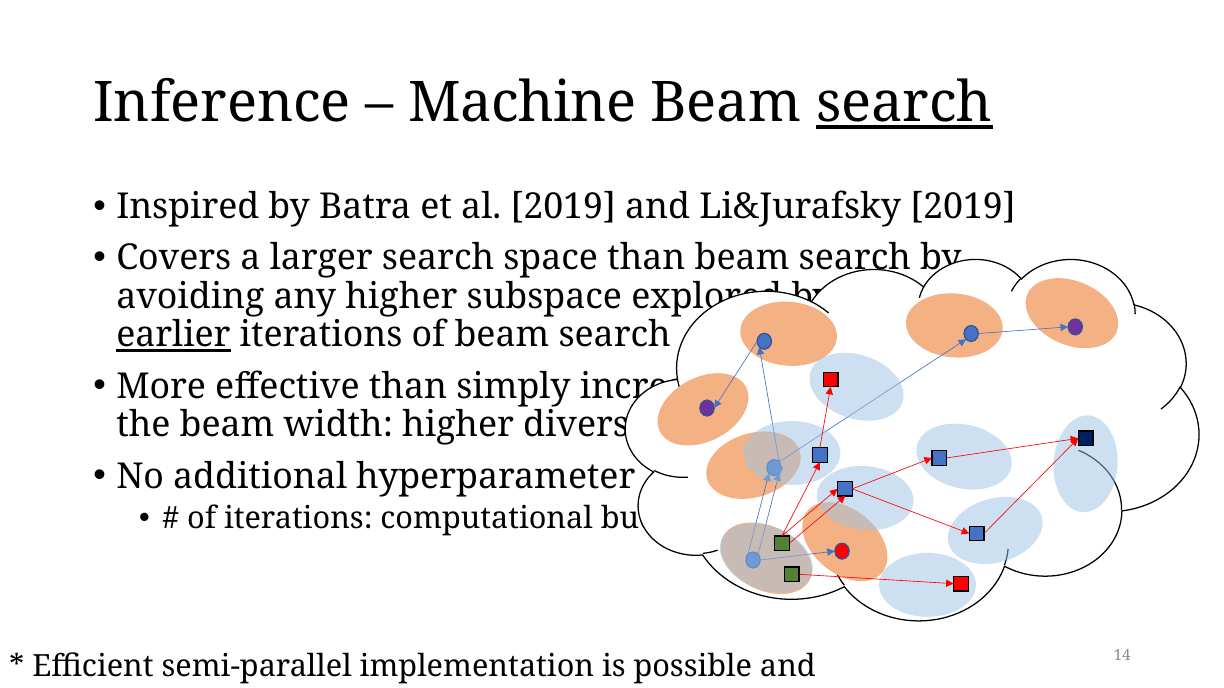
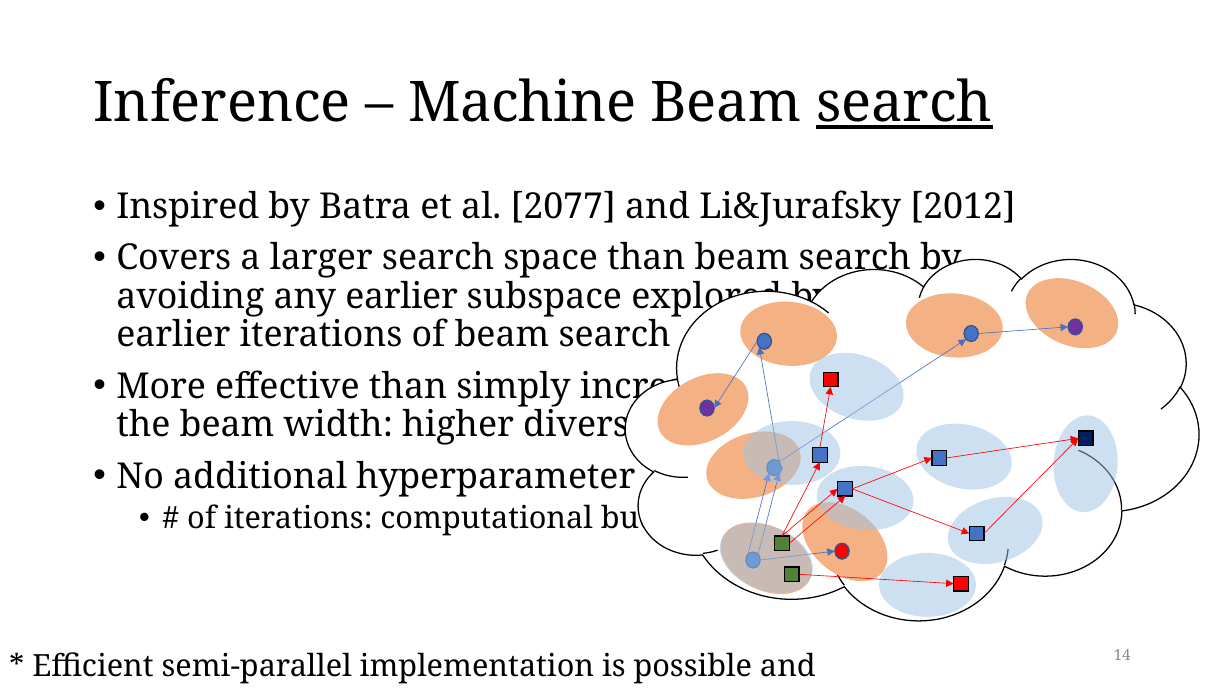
al 2019: 2019 -> 2077 (563, 207)
Li&Jurafsky 2019: 2019 -> 2012 (963, 207)
any higher: higher -> earlier (402, 297)
earlier underline: present -> none (173, 335)
